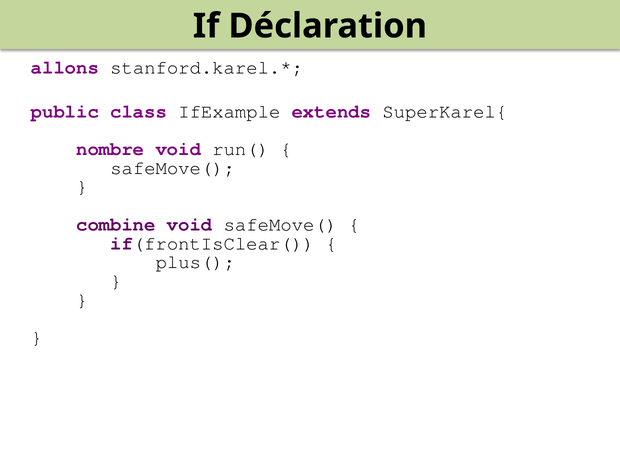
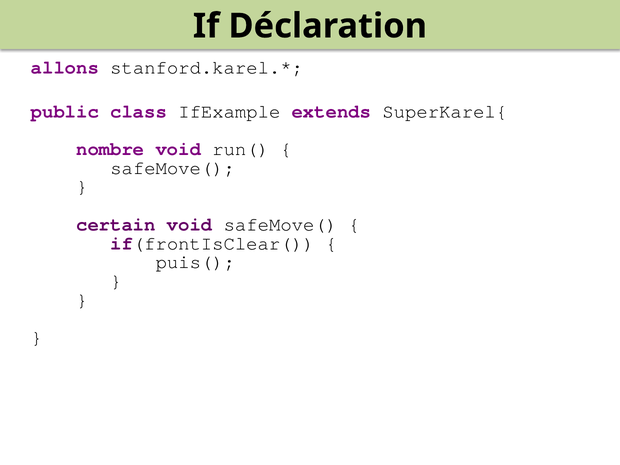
combine: combine -> certain (116, 224)
plus(: plus( -> puis( (195, 262)
